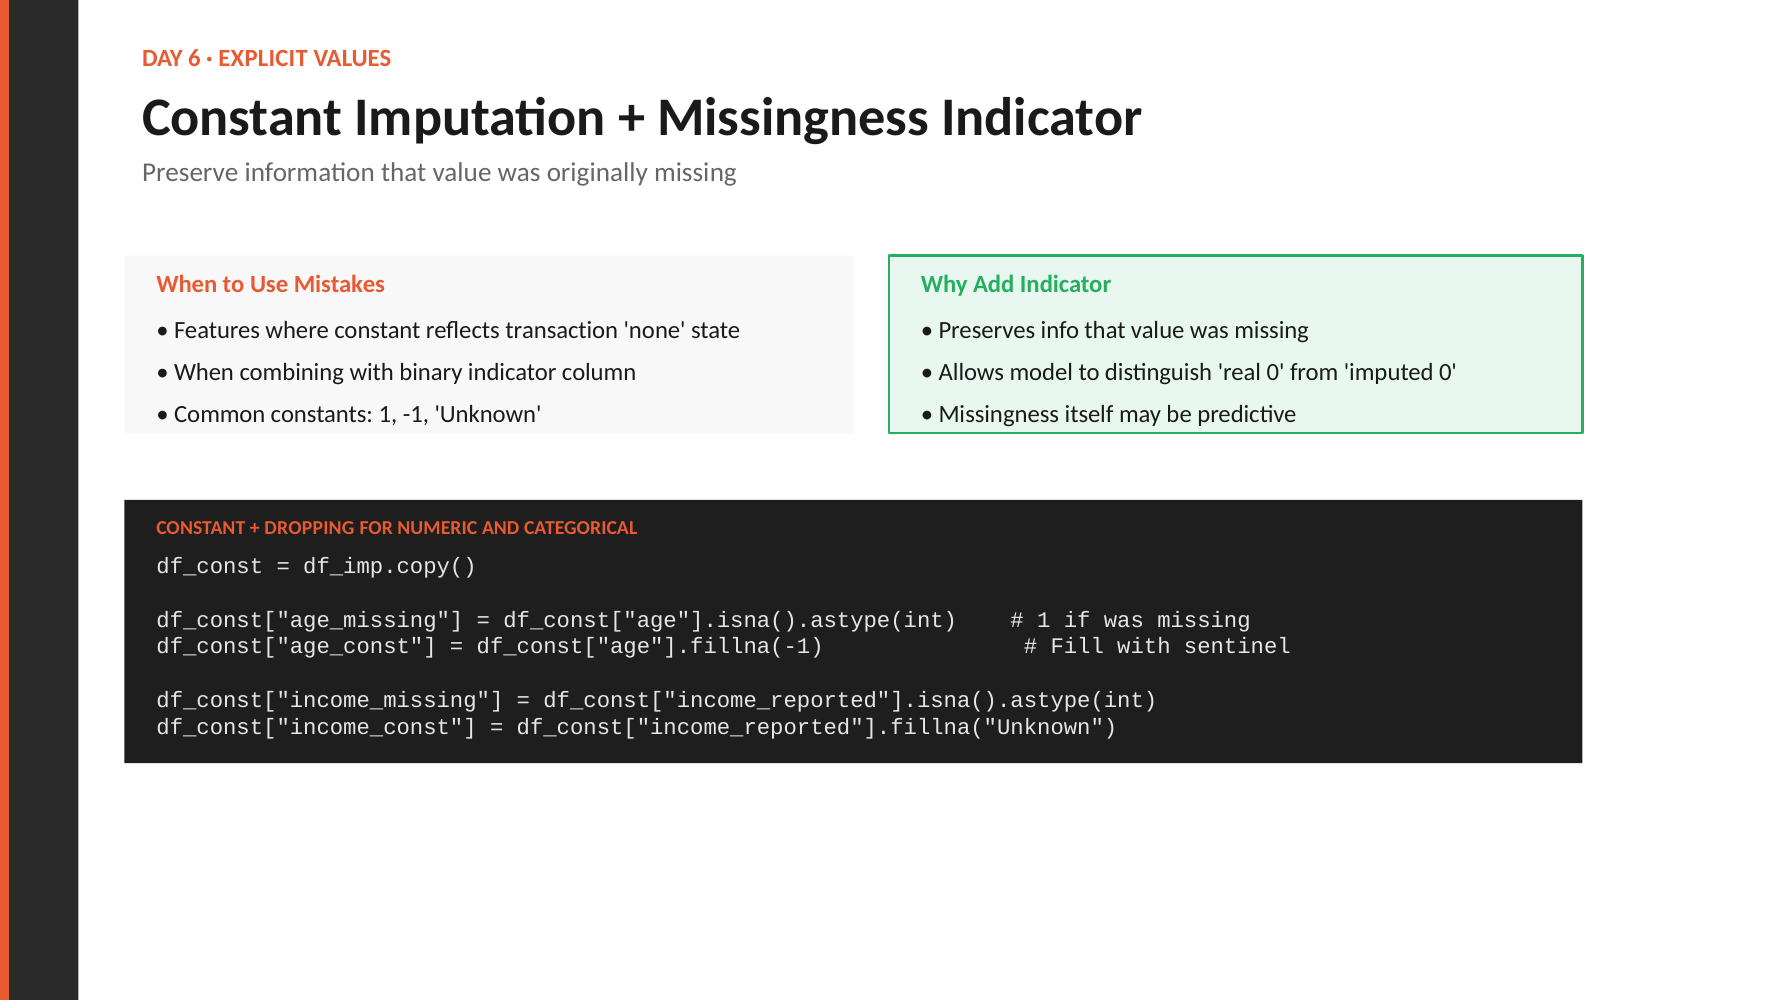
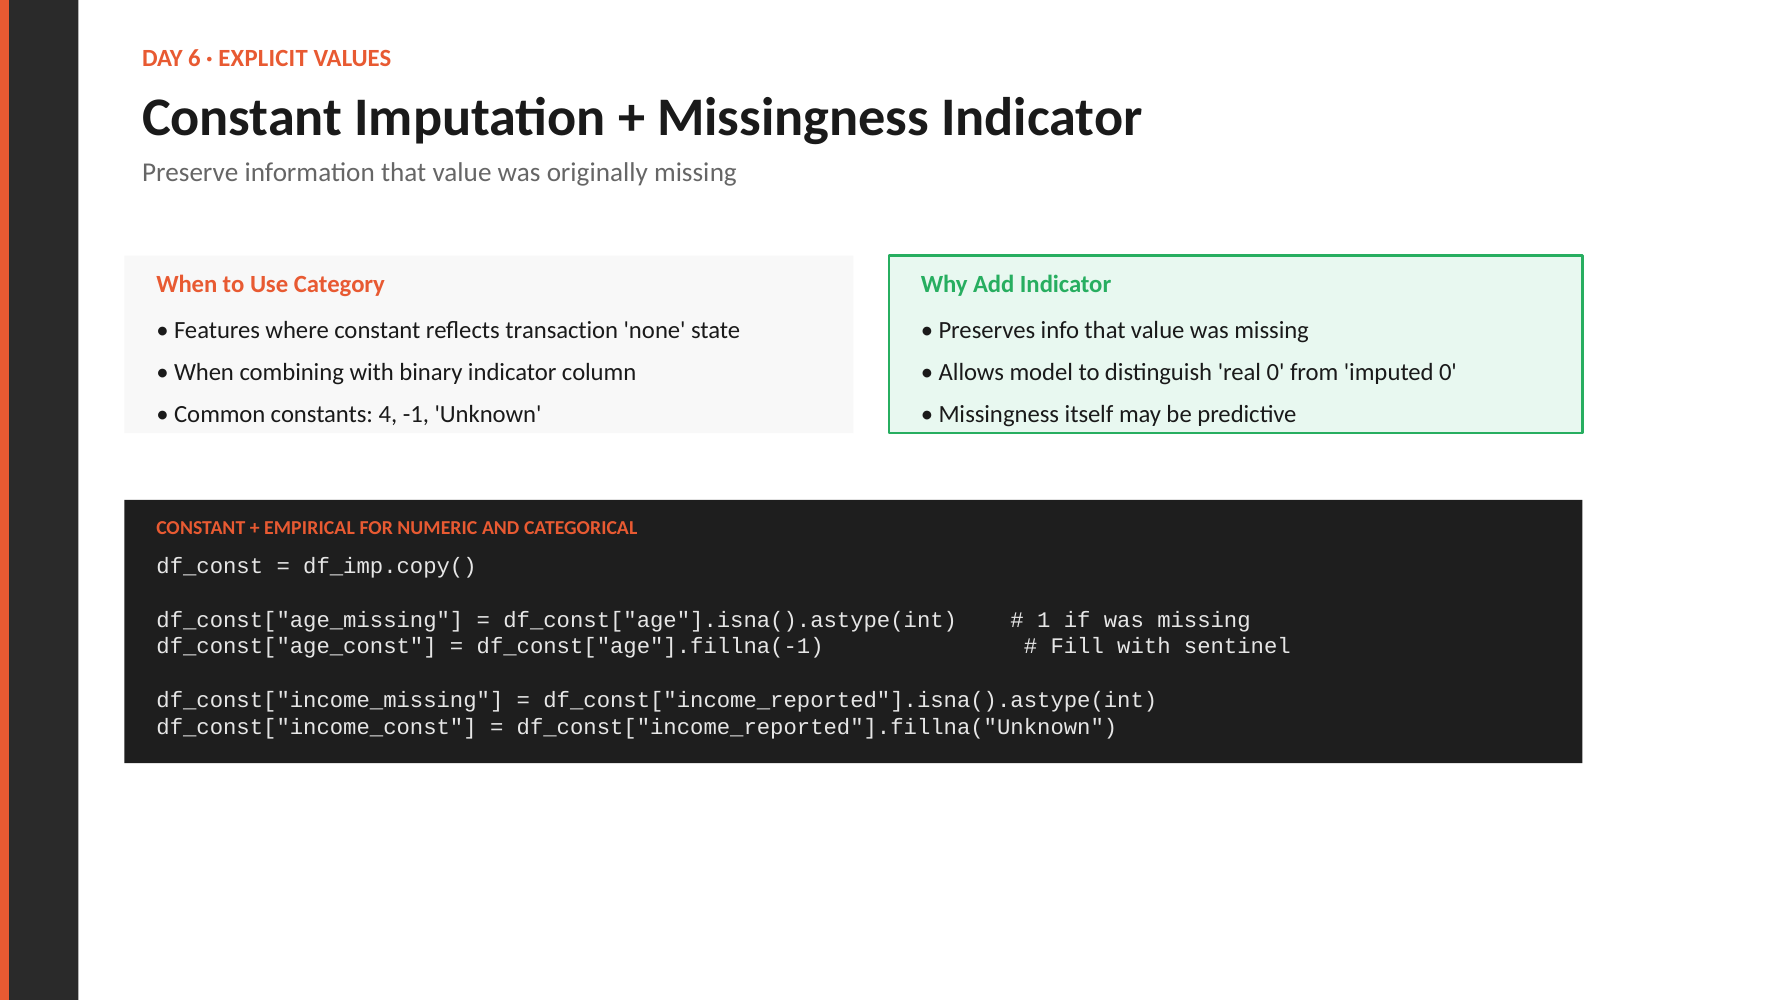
Mistakes: Mistakes -> Category (339, 284)
constants 1: 1 -> 4 (388, 415)
DROPPING: DROPPING -> EMPIRICAL (309, 528)
